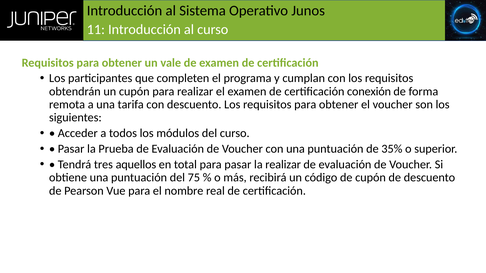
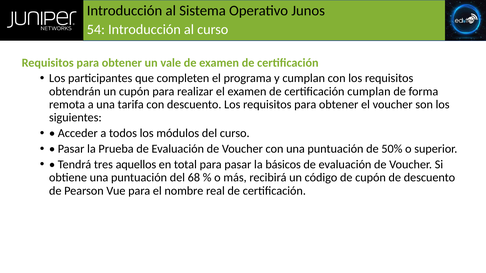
11: 11 -> 54 (96, 30)
certificación conexión: conexión -> cumplan (369, 92)
35%: 35% -> 50% (392, 149)
la realizar: realizar -> básicos (283, 165)
75: 75 -> 68 (194, 178)
